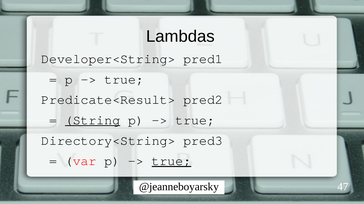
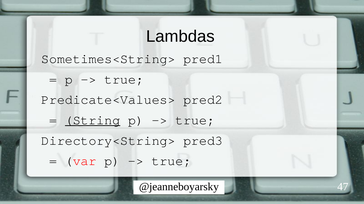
Developer<String>: Developer<String> -> Sometimes<String> (108, 59)
Predicate<Result>: Predicate<Result> -> Predicate<Values> (108, 100)
true underline: present -> none (171, 161)
